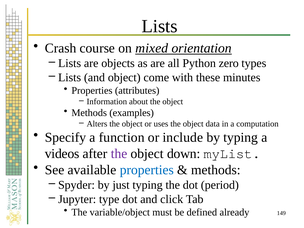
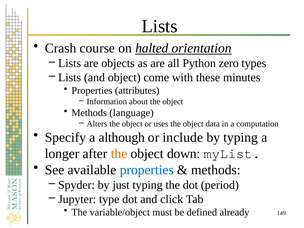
mixed: mixed -> halted (152, 48)
examples: examples -> language (132, 113)
function: function -> although (122, 137)
videos: videos -> longer (62, 154)
the colour: purple -> orange (119, 154)
